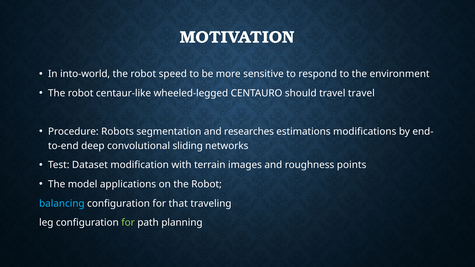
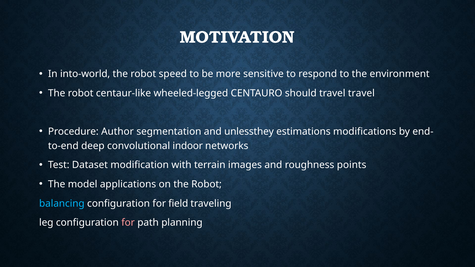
Robots: Robots -> Author (118, 132)
researches: researches -> unlessthey (249, 132)
sliding: sliding -> indoor (188, 146)
that: that -> field (178, 204)
for colour: light green -> pink (128, 223)
